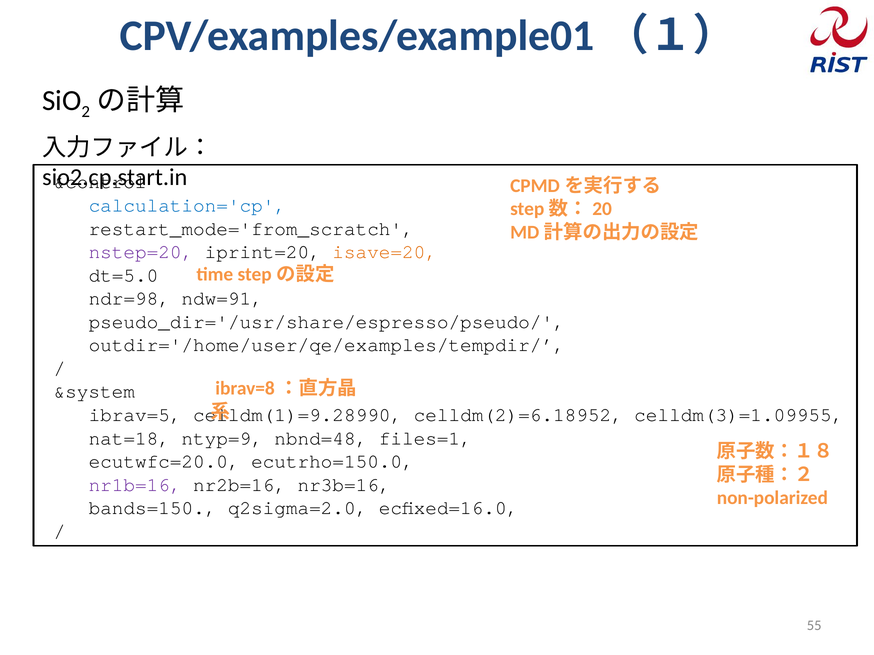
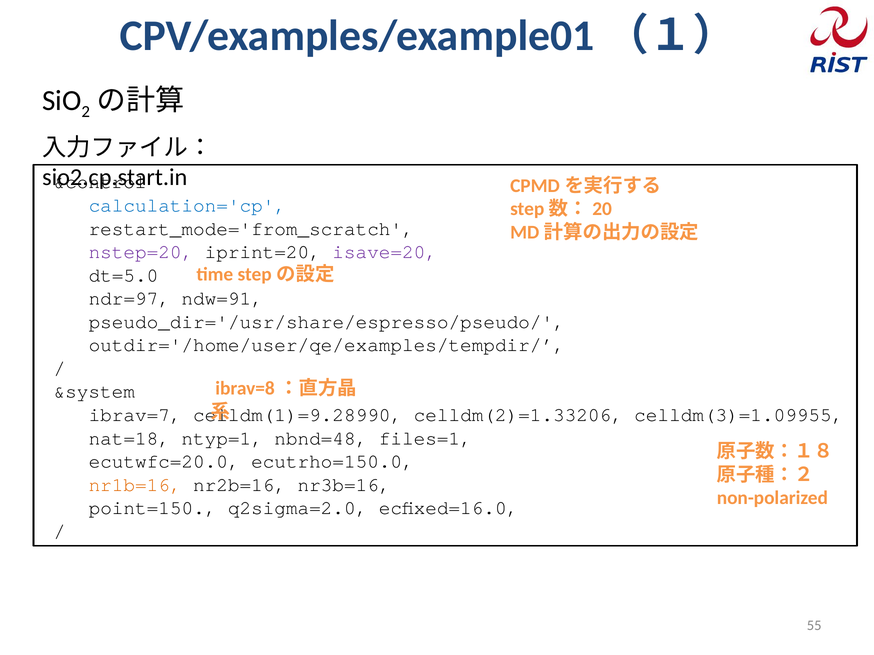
isave=20 colour: orange -> purple (385, 252)
ndr=98: ndr=98 -> ndr=97 (129, 299)
ibrav=5: ibrav=5 -> ibrav=7 (135, 415)
celldm(2)=6.18952: celldm(2)=6.18952 -> celldm(2)=1.33206 (518, 415)
ntyp=9: ntyp=9 -> ntyp=1 (222, 438)
nr1b=16 colour: purple -> orange (135, 485)
bands=150: bands=150 -> point=150 (153, 508)
